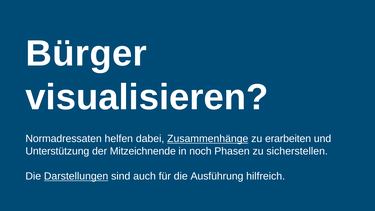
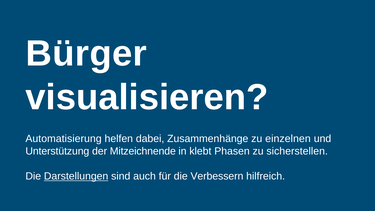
Normadressaten: Normadressaten -> Automatisierung (64, 139)
Zusammenhänge underline: present -> none (208, 139)
erarbeiten: erarbeiten -> einzelnen (288, 139)
noch: noch -> klebt (200, 151)
Ausführung: Ausführung -> Verbessern (217, 176)
